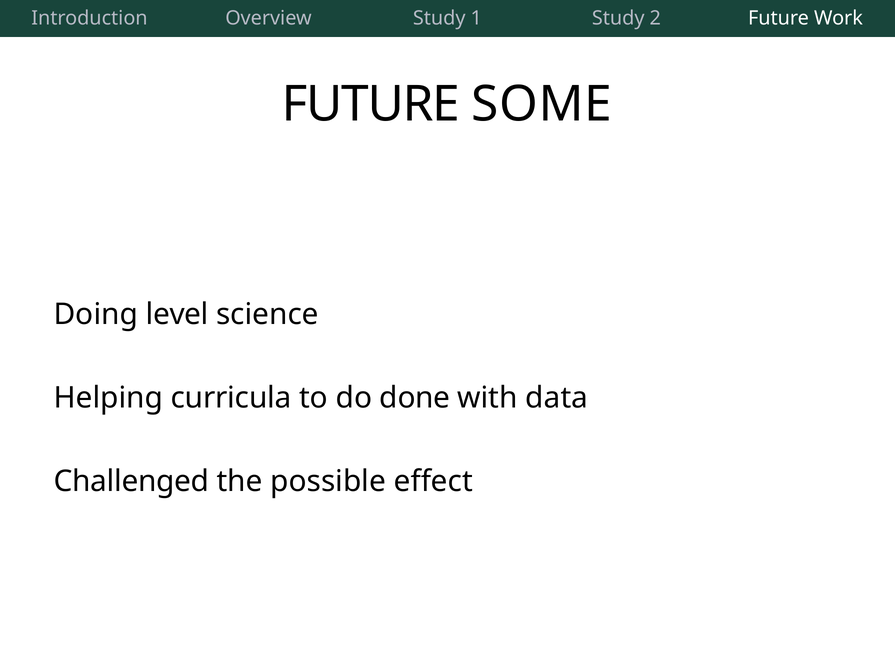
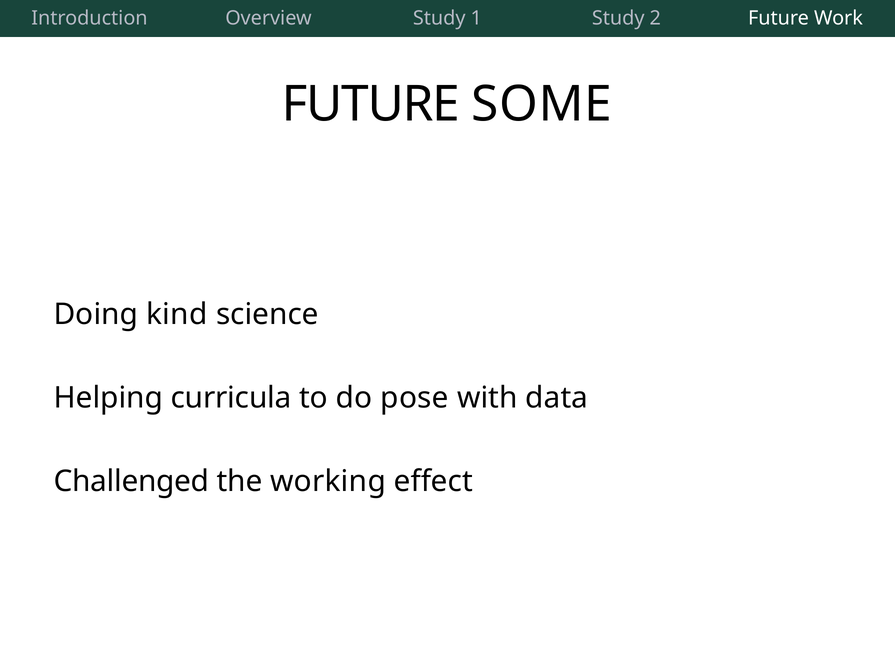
level: level -> kind (177, 314)
done: done -> pose (415, 397)
possible: possible -> working (328, 481)
